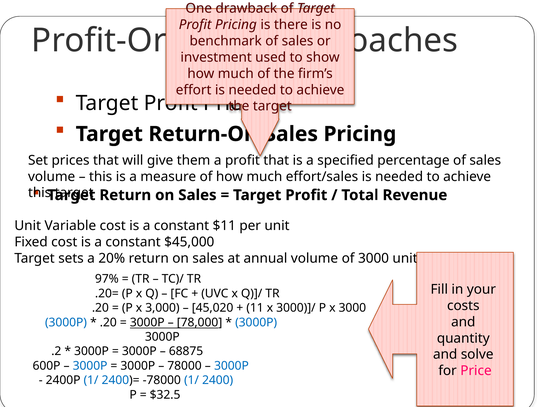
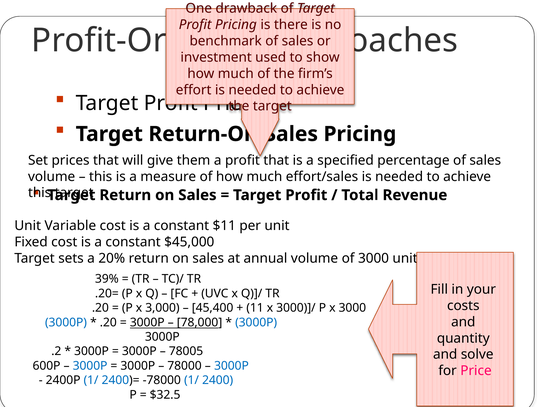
97%: 97% -> 39% (107, 279)
45,020: 45,020 -> 45,400 (213, 308)
68875: 68875 -> 78005 (186, 351)
